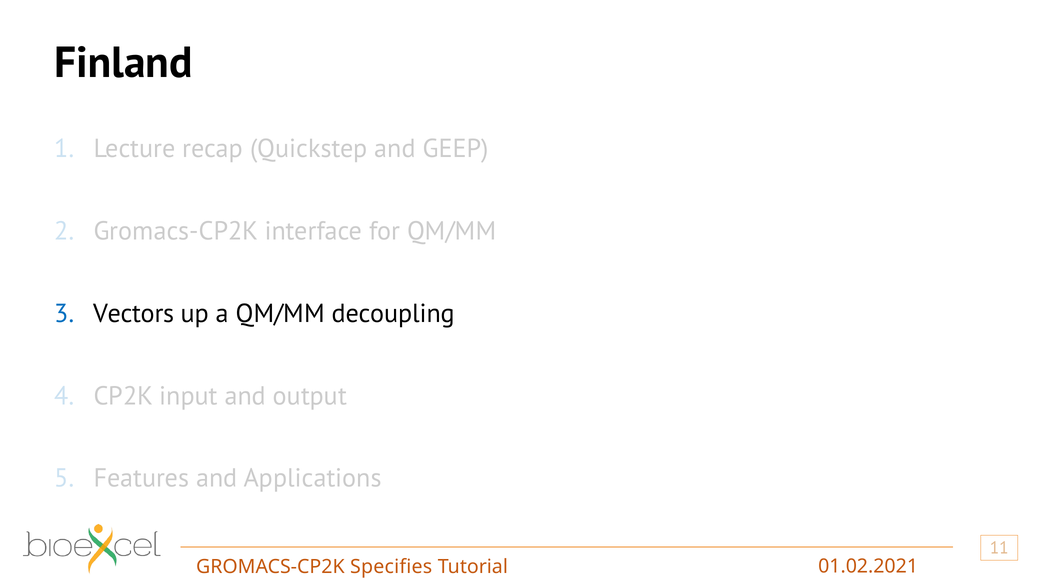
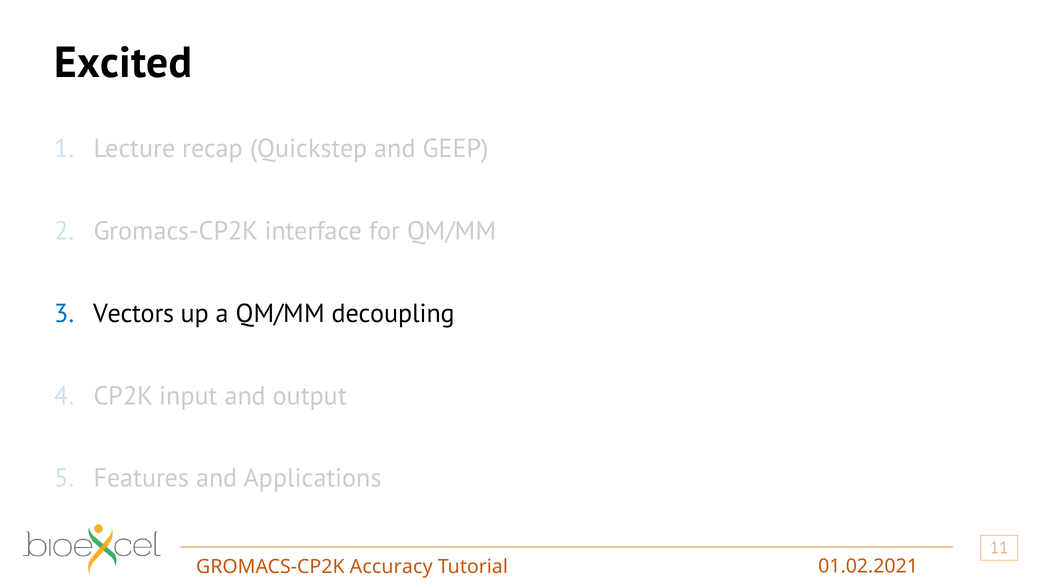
Finland: Finland -> Excited (123, 63)
Specifies: Specifies -> Accuracy (391, 567)
